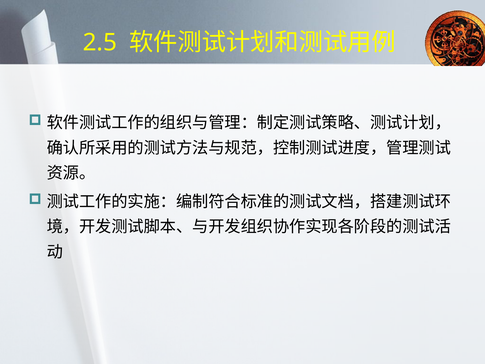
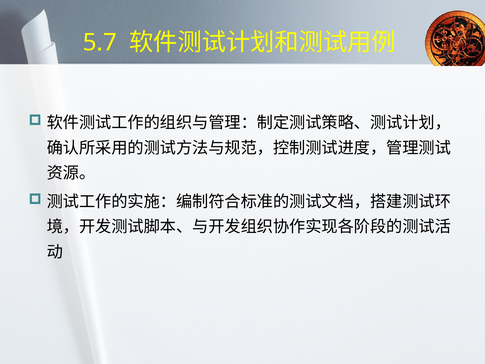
2.5: 2.5 -> 5.7 (100, 42)
